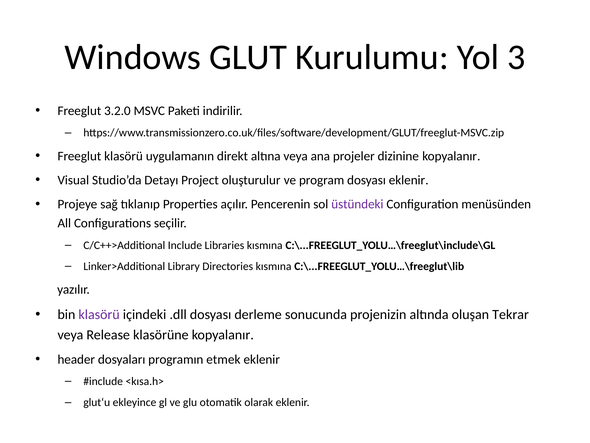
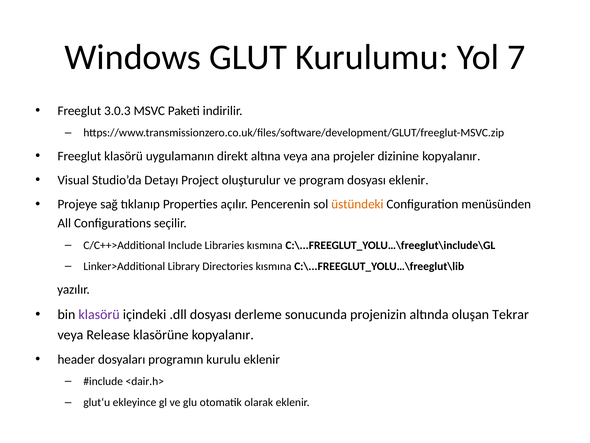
3: 3 -> 7 (516, 57)
3.2.0: 3.2.0 -> 3.0.3 (117, 111)
üstündeki colour: purple -> orange (357, 204)
etmek: etmek -> kurulu (223, 359)
<kısa.h>: <kısa.h> -> <dair.h> (145, 381)
